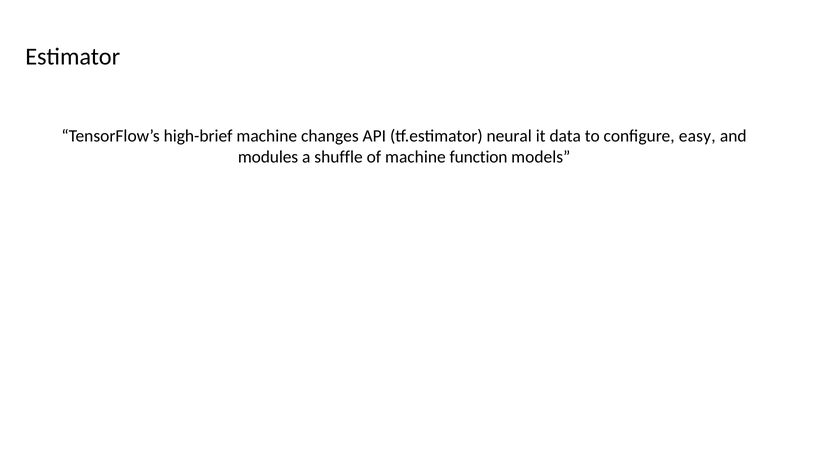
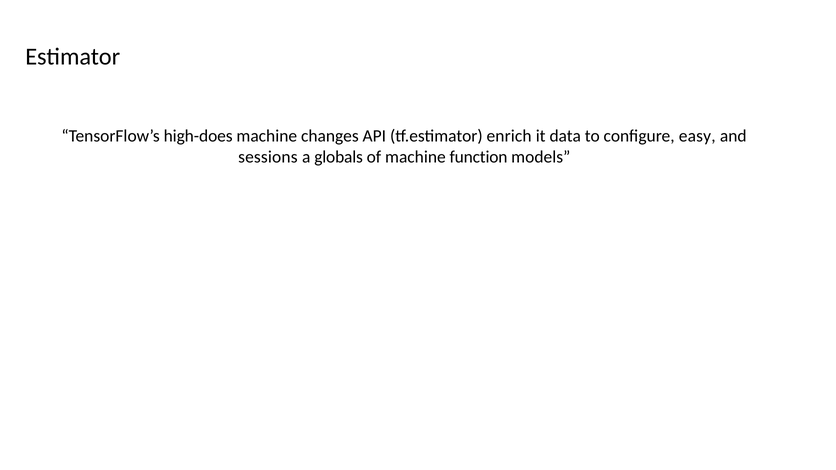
high-brief: high-brief -> high-does (198, 136)
neural: neural -> enrich (509, 136)
modules: modules -> sessions (268, 157)
shuffle: shuffle -> globals (339, 157)
